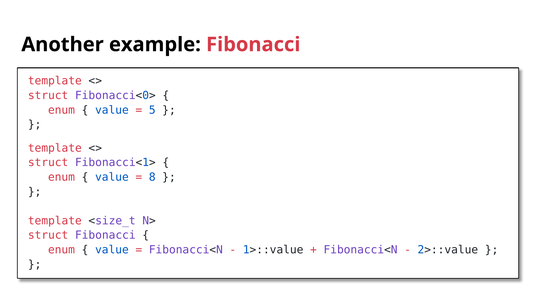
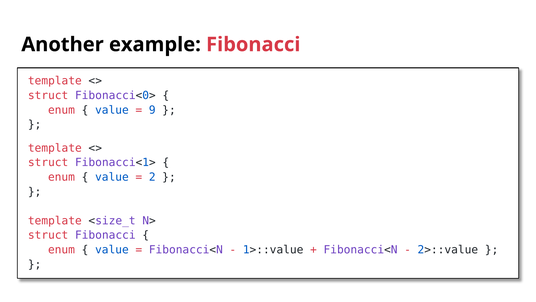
5: 5 -> 9 (152, 110)
8: 8 -> 2 (152, 177)
